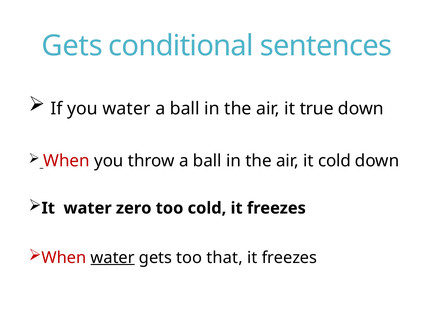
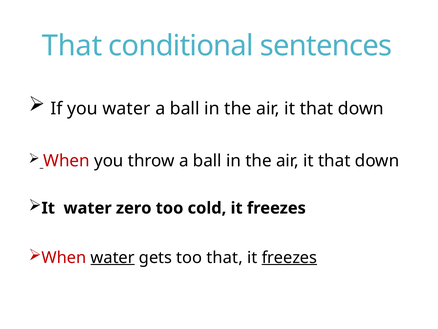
Gets: Gets -> That (72, 46)
true: true -> that (317, 109)
cold: cold -> that (334, 161)
freezes underline: none -> present (289, 257)
